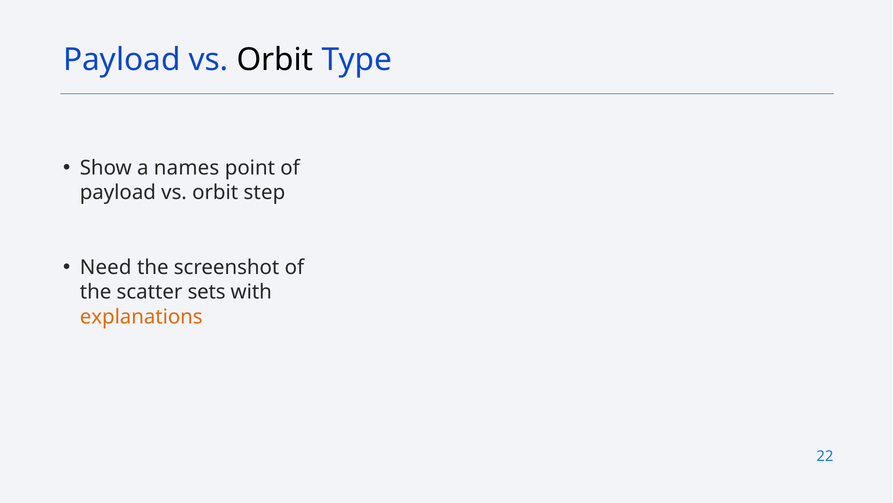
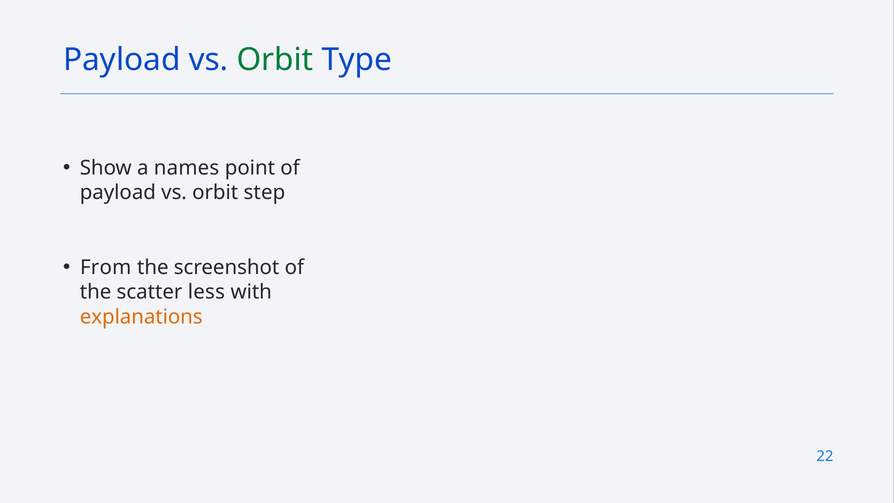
Orbit colour: black -> green (275, 60)
Need: Need -> From (106, 268)
sets: sets -> less (206, 292)
